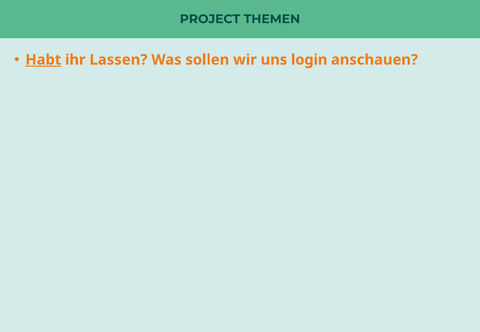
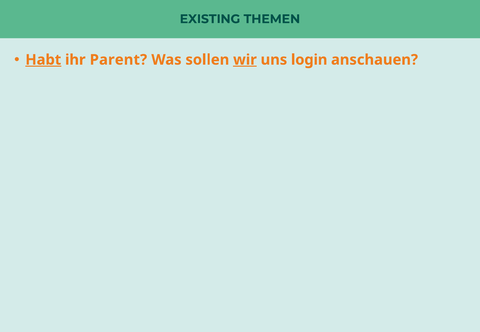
PROJECT: PROJECT -> EXISTING (210, 19)
Lassen: Lassen -> Parent (118, 60)
wir underline: none -> present (245, 60)
